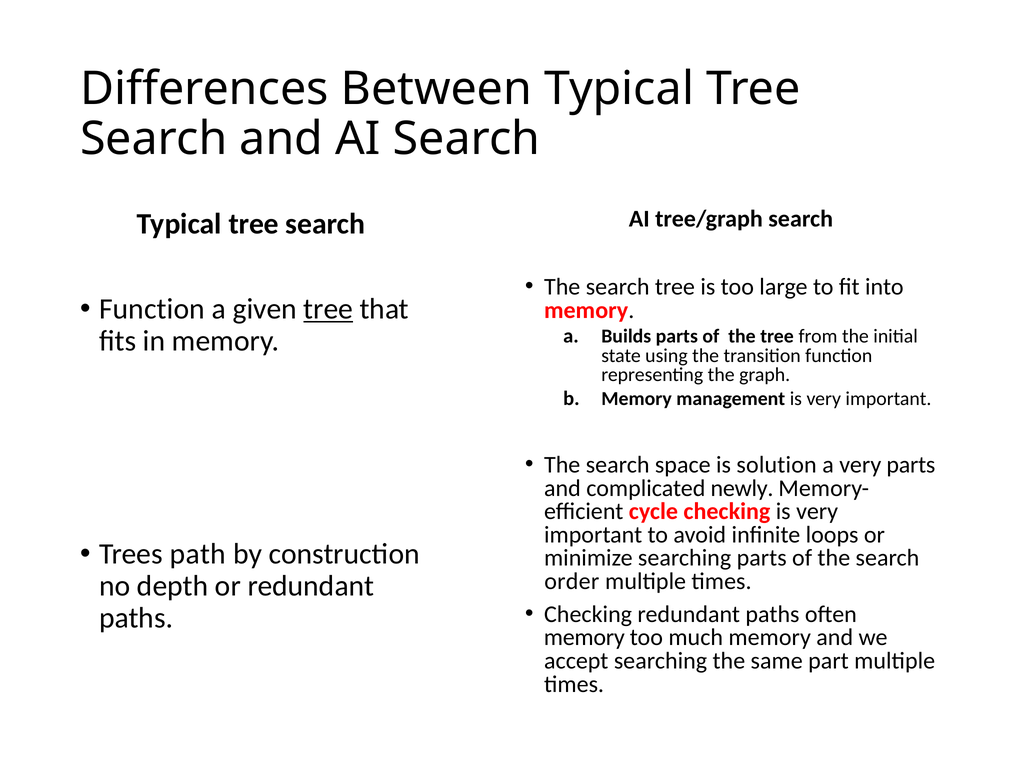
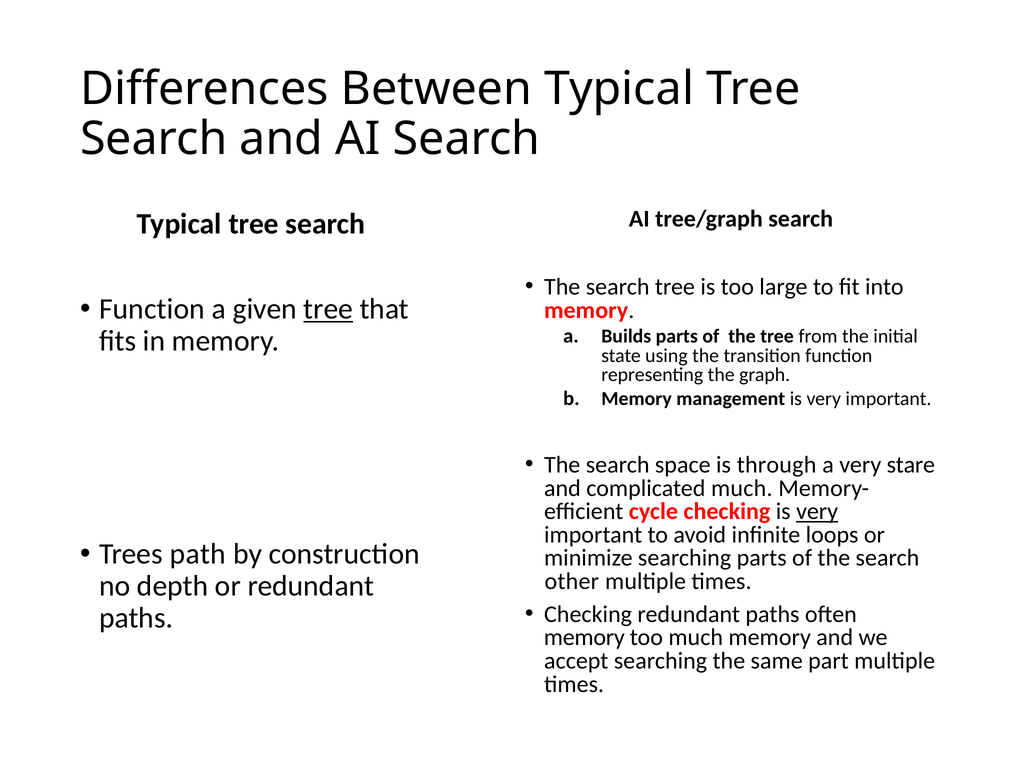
solution: solution -> through (777, 465)
very parts: parts -> stare (911, 465)
complicated newly: newly -> much (742, 489)
very underline: none -> present (817, 512)
order: order -> other (572, 582)
